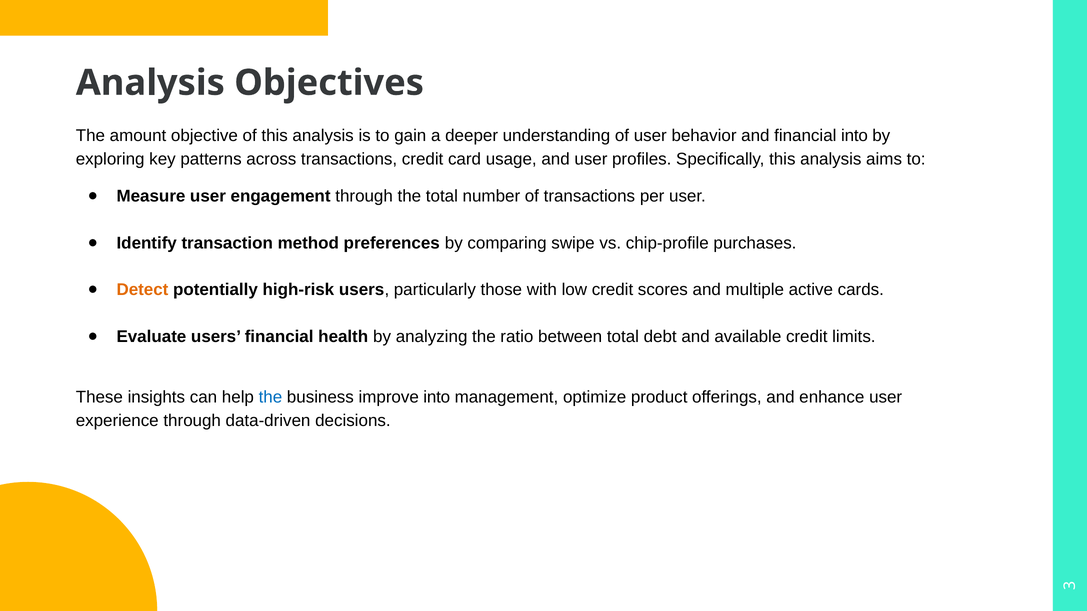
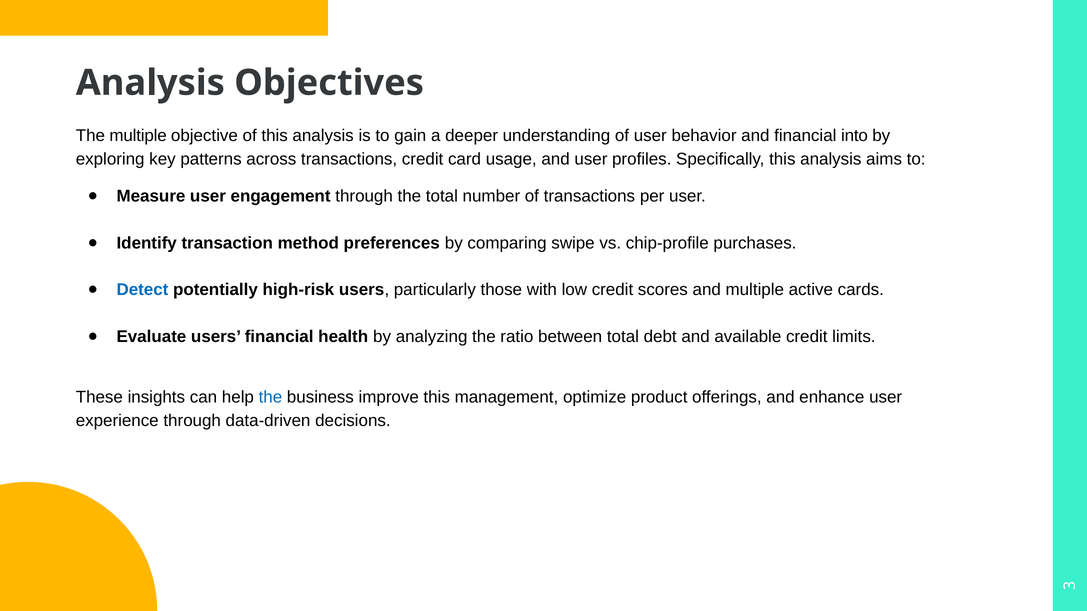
The amount: amount -> multiple (138, 136)
Detect colour: orange -> blue (142, 290)
improve into: into -> this (437, 397)
